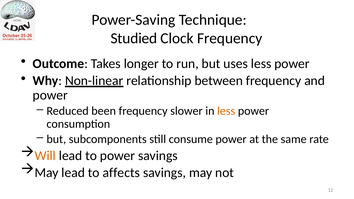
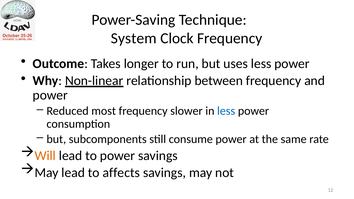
Studied: Studied -> System (134, 38)
been: been -> most (104, 111)
less colour: orange -> blue (226, 111)
